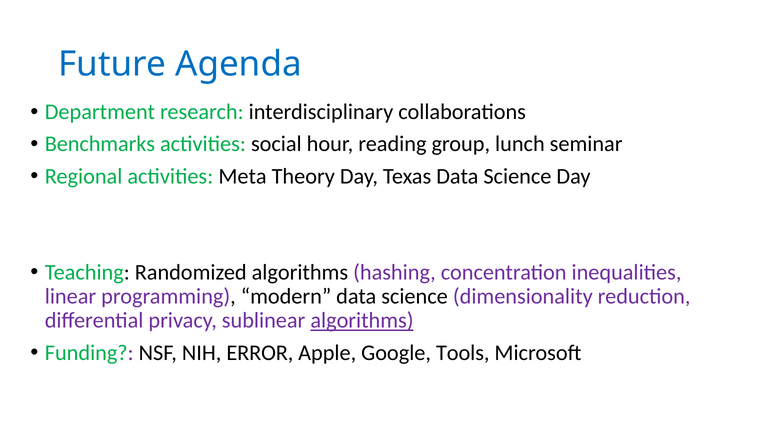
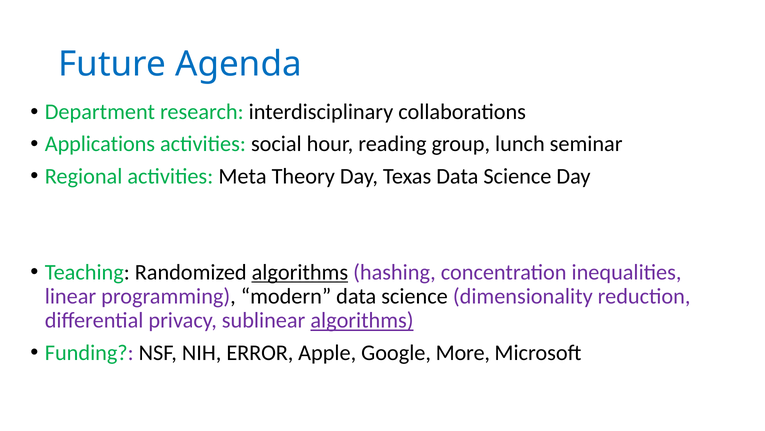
Benchmarks: Benchmarks -> Applications (100, 144)
algorithms underline: none -> present (300, 272)
Tools: Tools -> More (463, 352)
